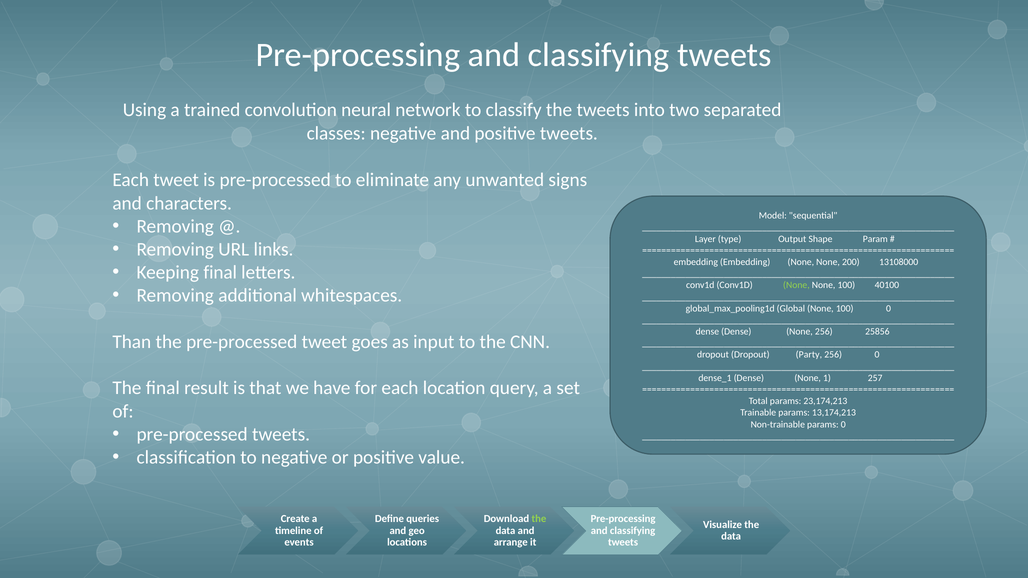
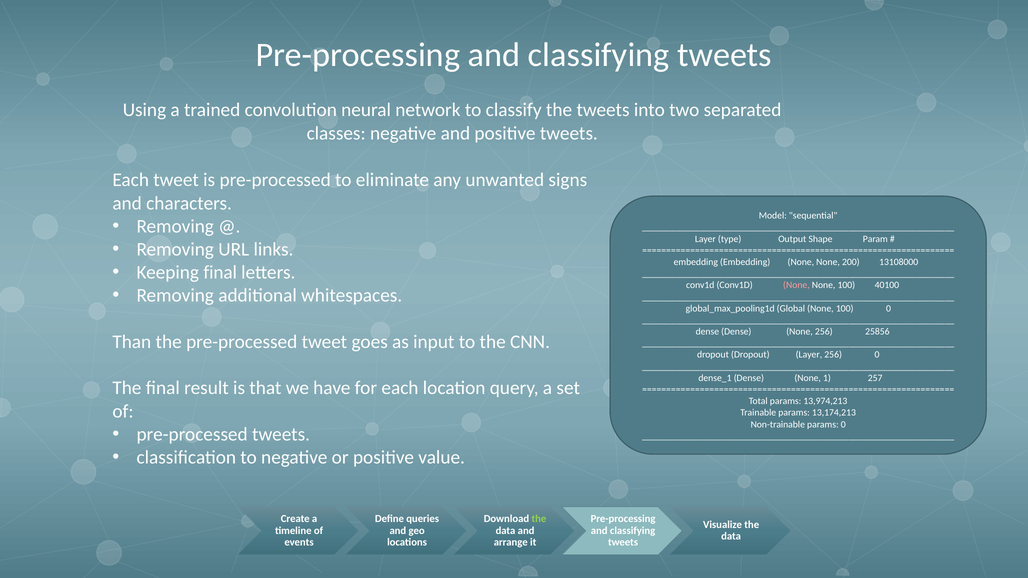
None colour: light green -> pink (796, 285)
Dropout Party: Party -> Layer (809, 355)
23,174,213: 23,174,213 -> 13,974,213 (825, 401)
